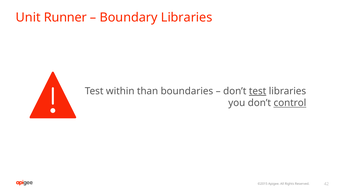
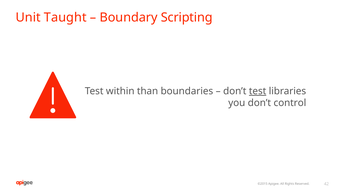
Runner: Runner -> Taught (65, 18)
Boundary Libraries: Libraries -> Scripting (187, 18)
control underline: present -> none (290, 103)
